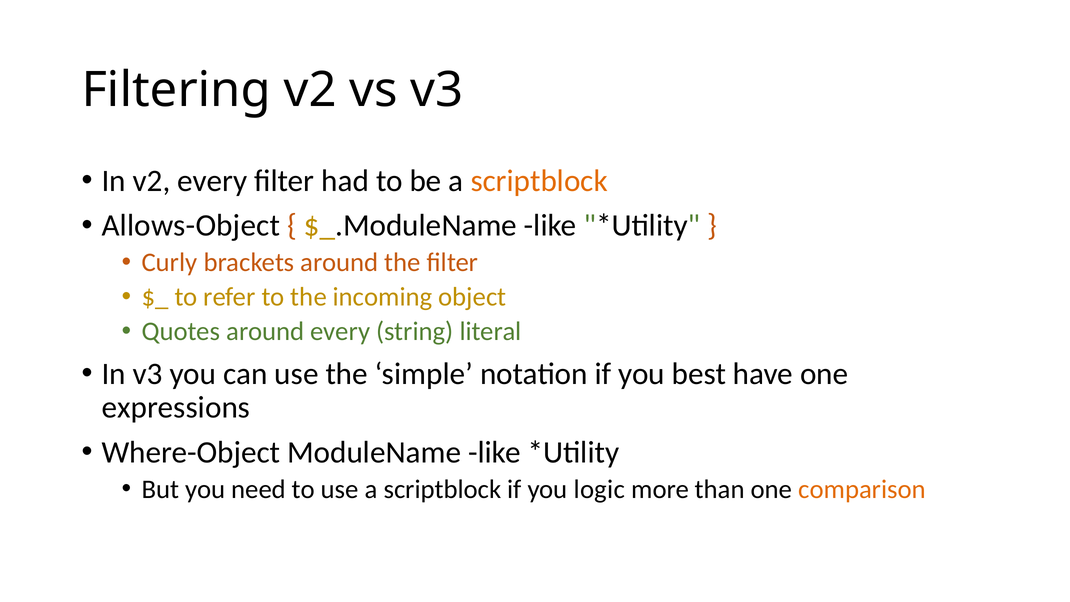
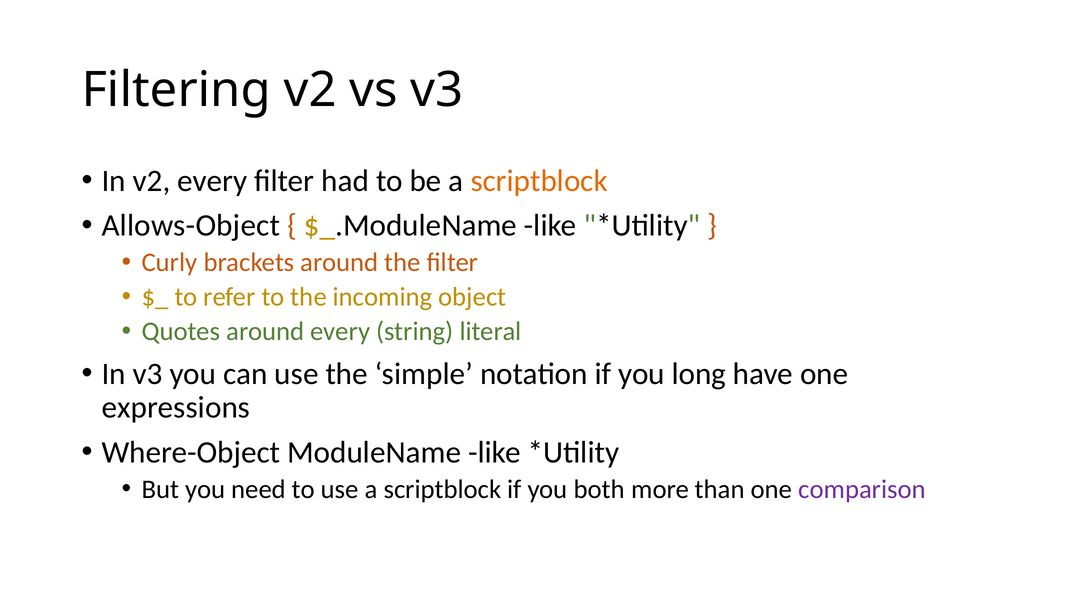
best: best -> long (699, 374)
logic: logic -> both (599, 489)
comparison colour: orange -> purple (862, 489)
